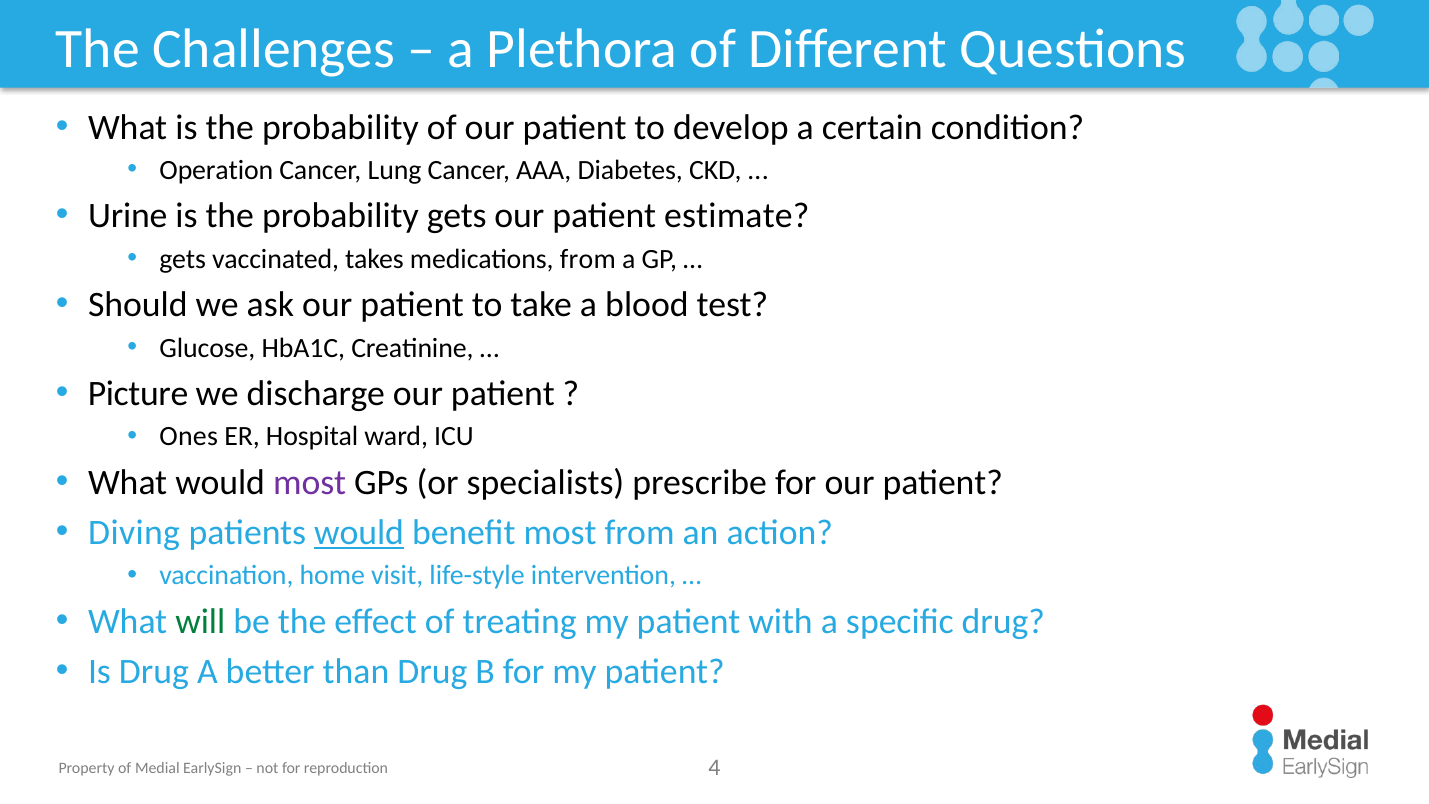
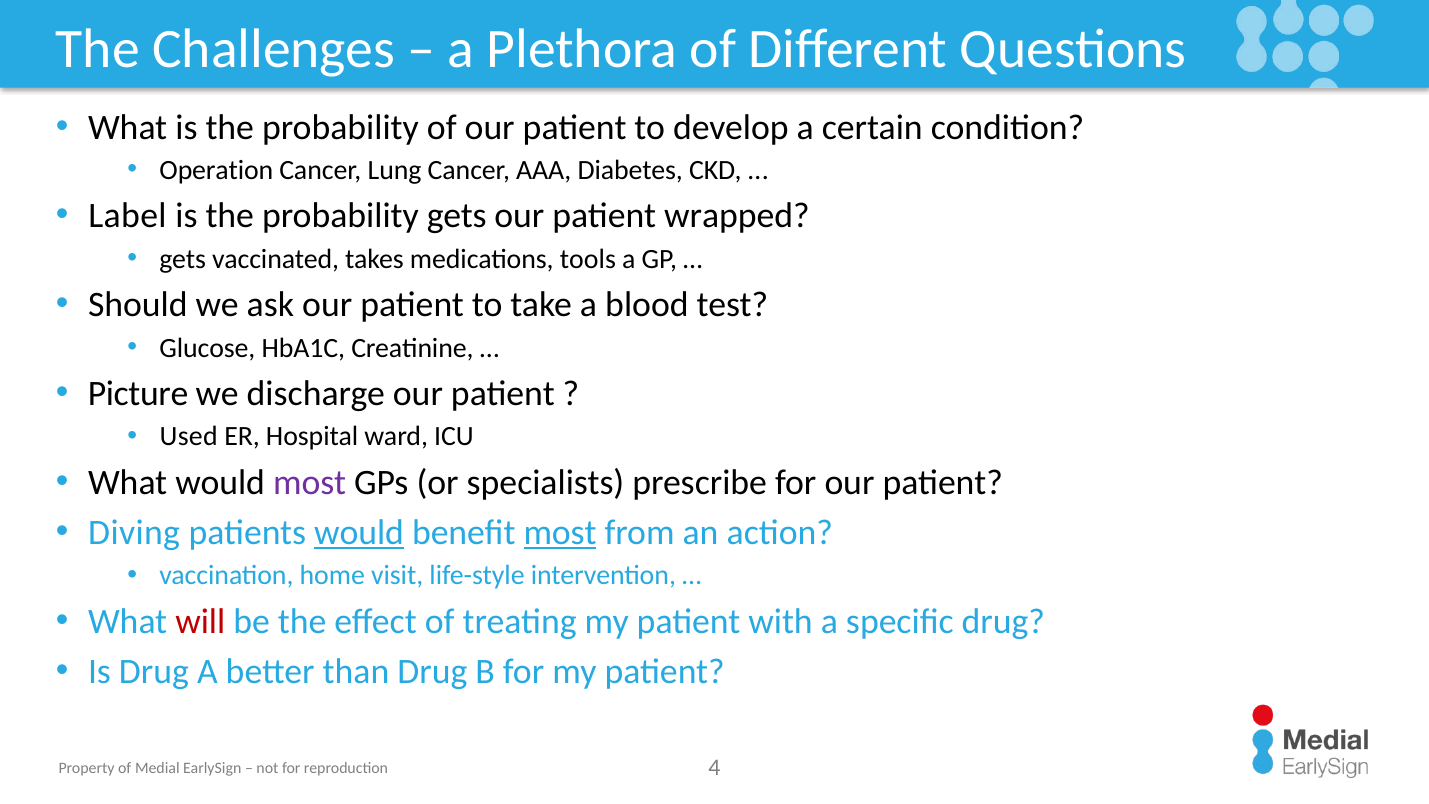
Urine: Urine -> Label (127, 216)
estimate: estimate -> wrapped (737, 216)
medications from: from -> tools (588, 259)
Ones: Ones -> Used (189, 437)
most underline: none -> present (560, 532)
will colour: green -> red (200, 621)
